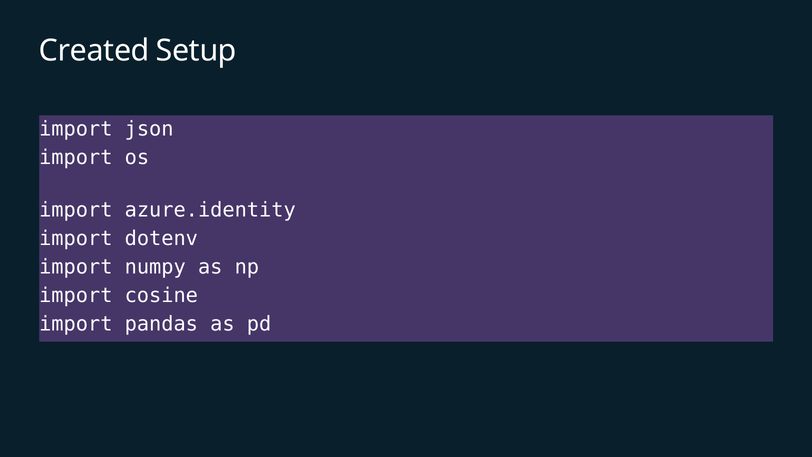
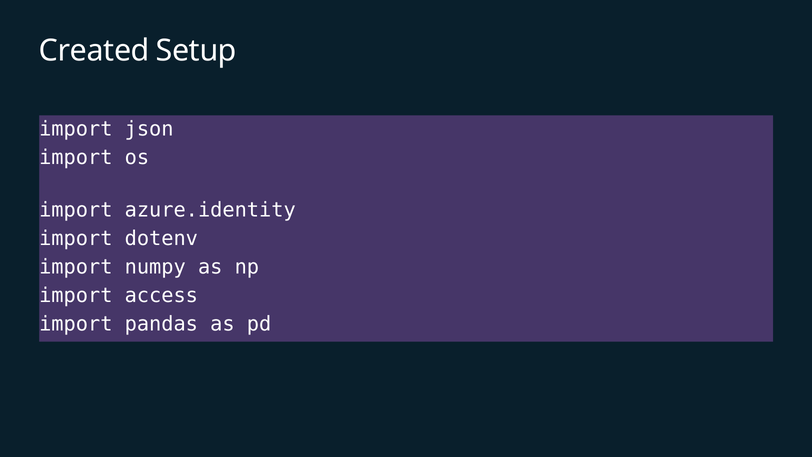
cosine: cosine -> access (161, 295)
